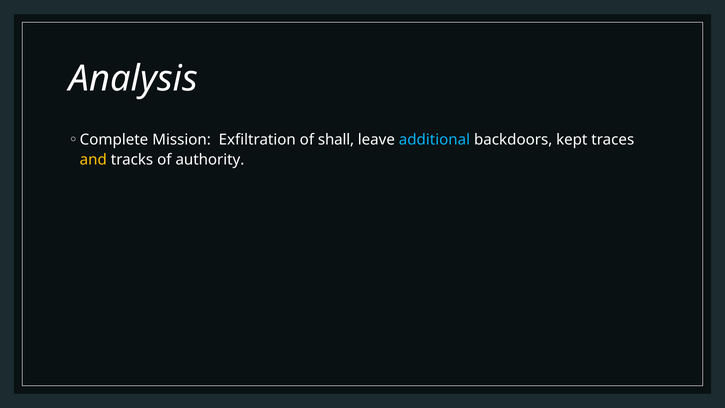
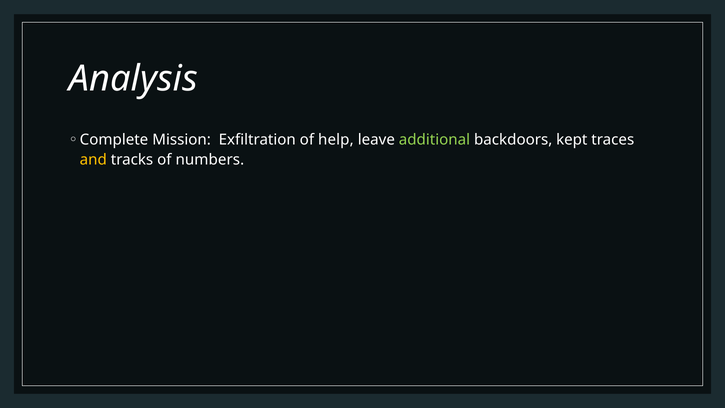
shall: shall -> help (336, 140)
additional colour: light blue -> light green (434, 140)
authority: authority -> numbers (210, 160)
